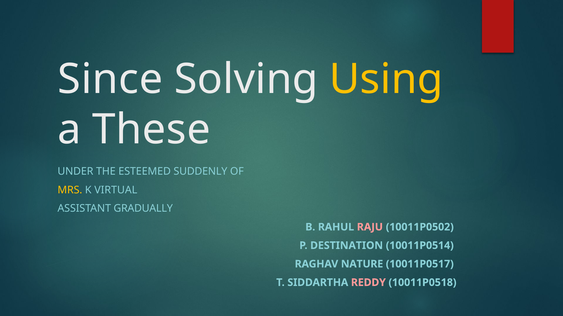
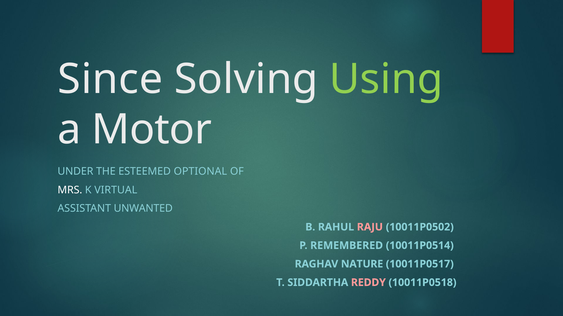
Using colour: yellow -> light green (386, 79)
These: These -> Motor (152, 130)
SUDDENLY: SUDDENLY -> OPTIONAL (200, 172)
MRS colour: yellow -> white (70, 190)
GRADUALLY: GRADUALLY -> UNWANTED (143, 209)
DESTINATION: DESTINATION -> REMEMBERED (347, 246)
